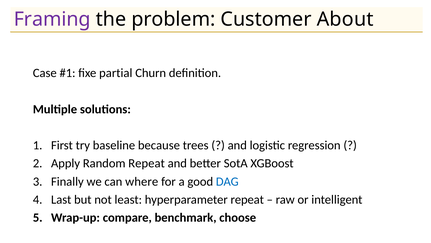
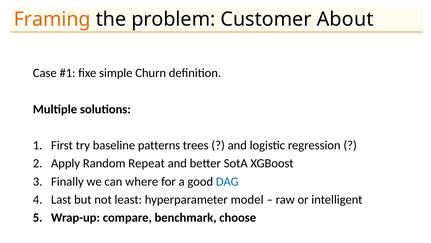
Framing colour: purple -> orange (52, 19)
partial: partial -> simple (116, 73)
because: because -> patterns (159, 145)
hyperparameter repeat: repeat -> model (247, 199)
